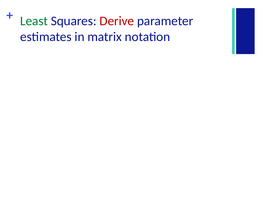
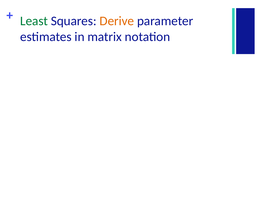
Derive colour: red -> orange (117, 21)
